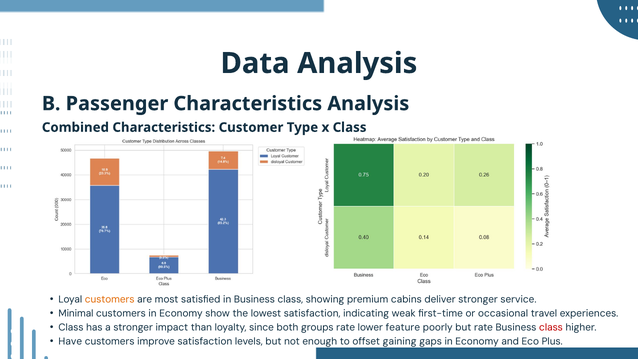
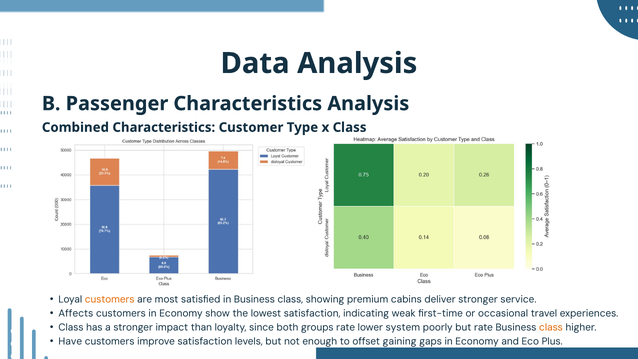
Minimal: Minimal -> Affects (76, 313)
feature: feature -> system (403, 327)
class colour: red -> orange (551, 327)
